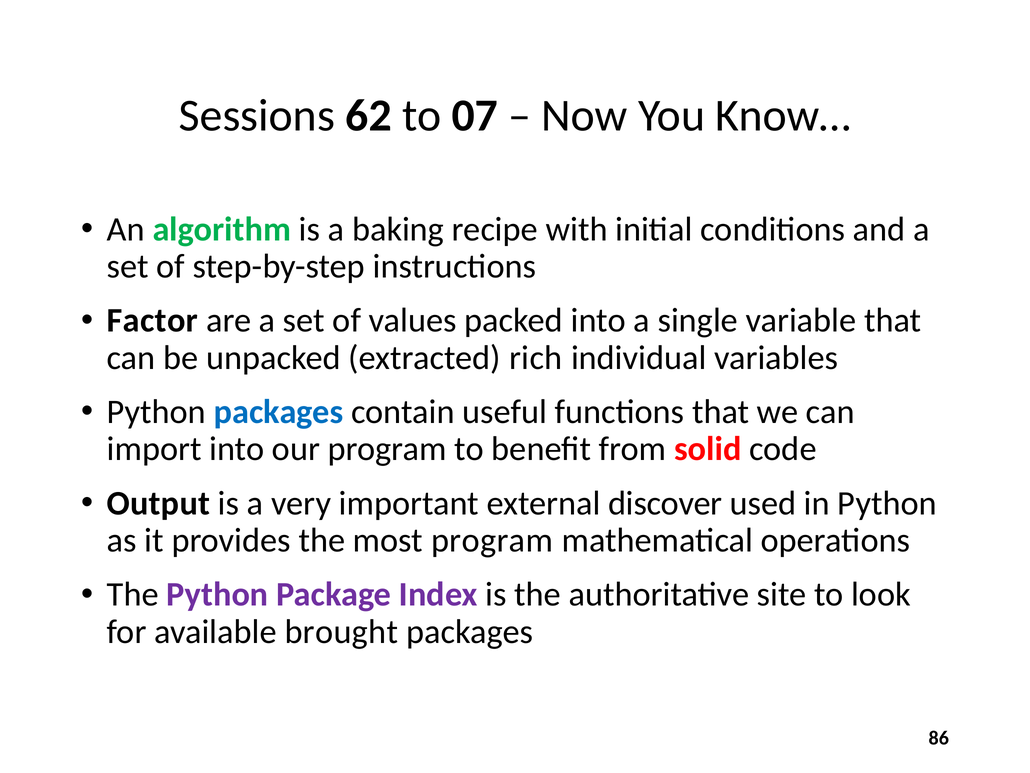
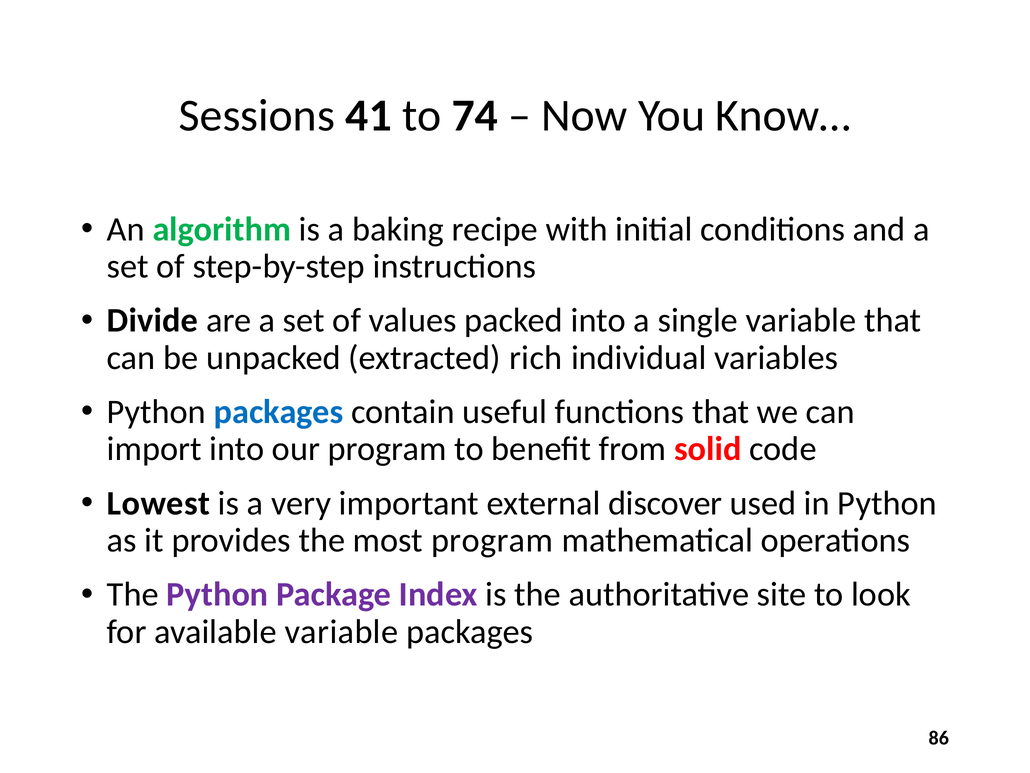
62: 62 -> 41 (369, 115)
07: 07 -> 74 (475, 115)
Factor: Factor -> Divide (152, 320)
Output: Output -> Lowest (158, 503)
available brought: brought -> variable (341, 631)
